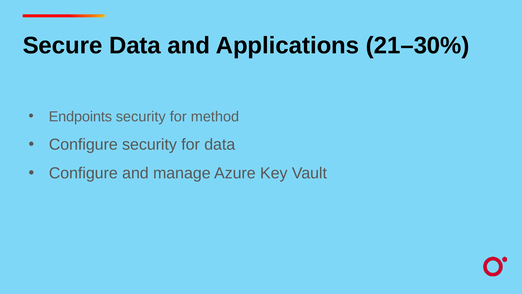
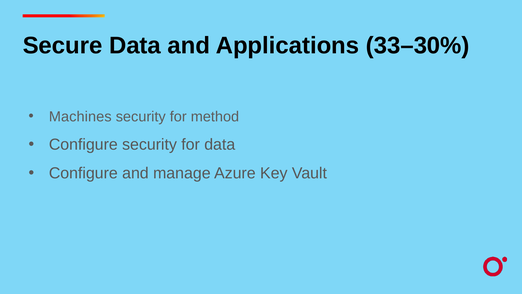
21–30%: 21–30% -> 33–30% (418, 45)
Endpoints: Endpoints -> Machines (80, 117)
